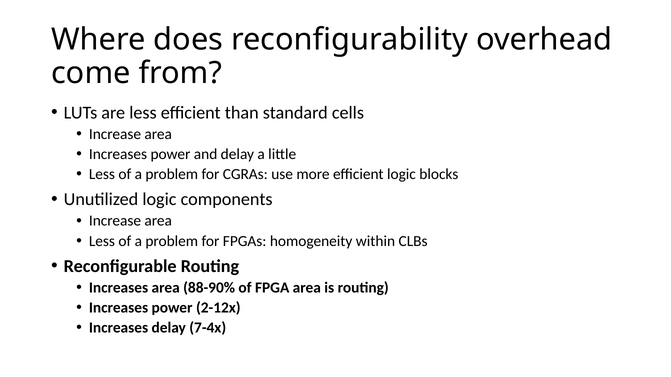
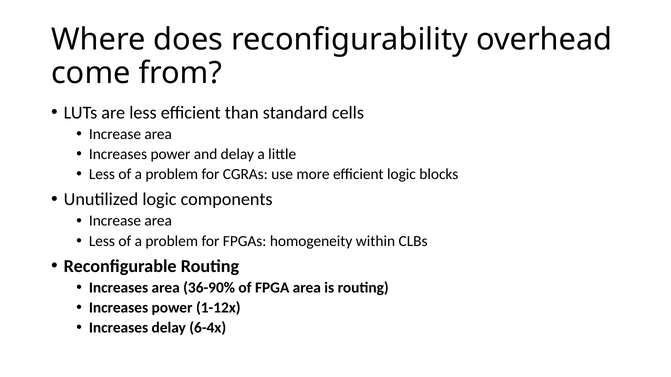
88-90%: 88-90% -> 36-90% (209, 288)
2-12x: 2-12x -> 1-12x (218, 308)
7-4x: 7-4x -> 6-4x (208, 328)
